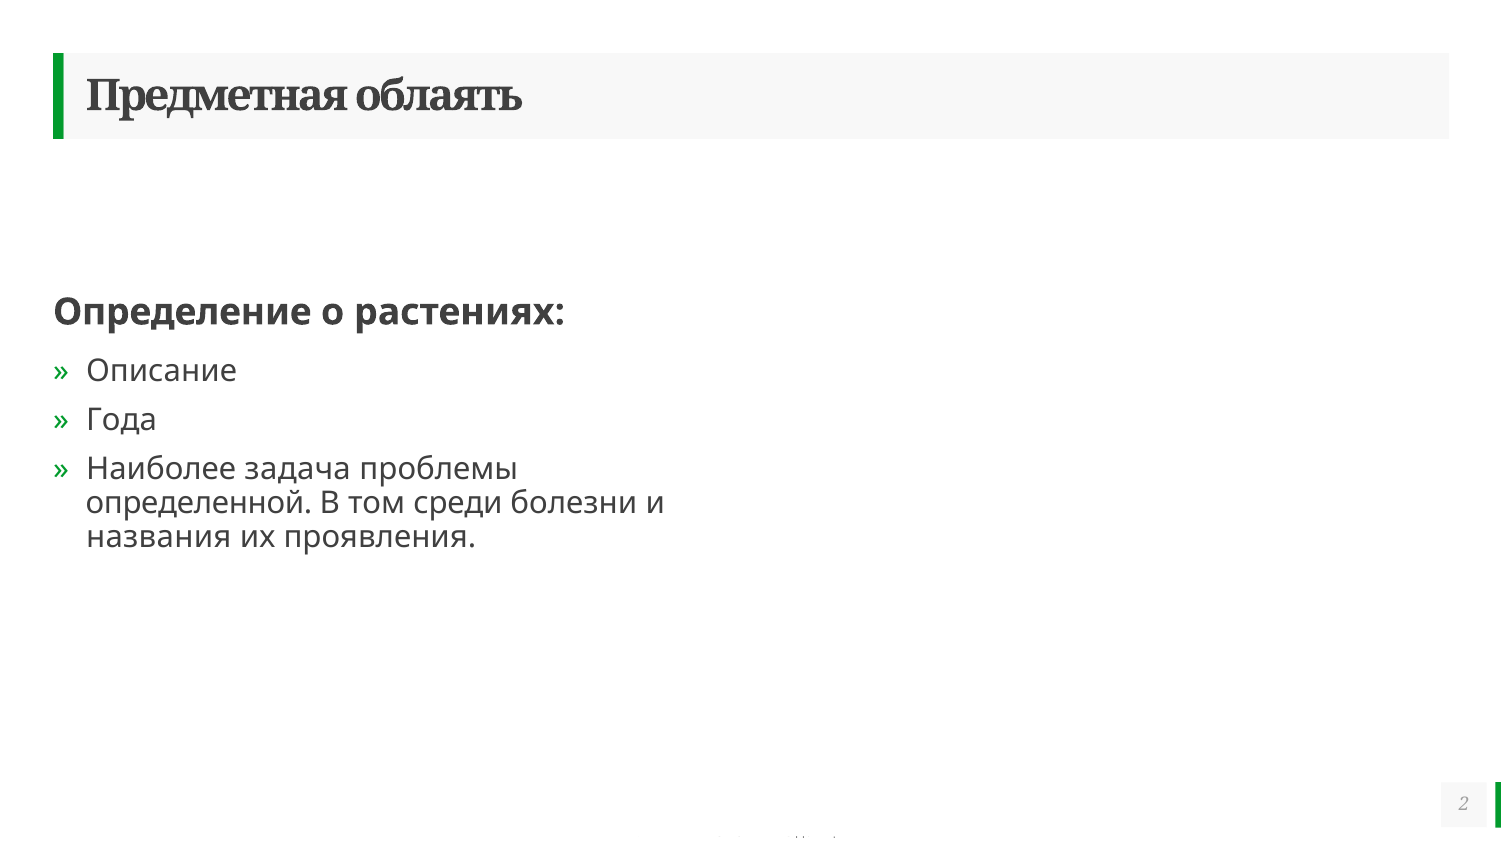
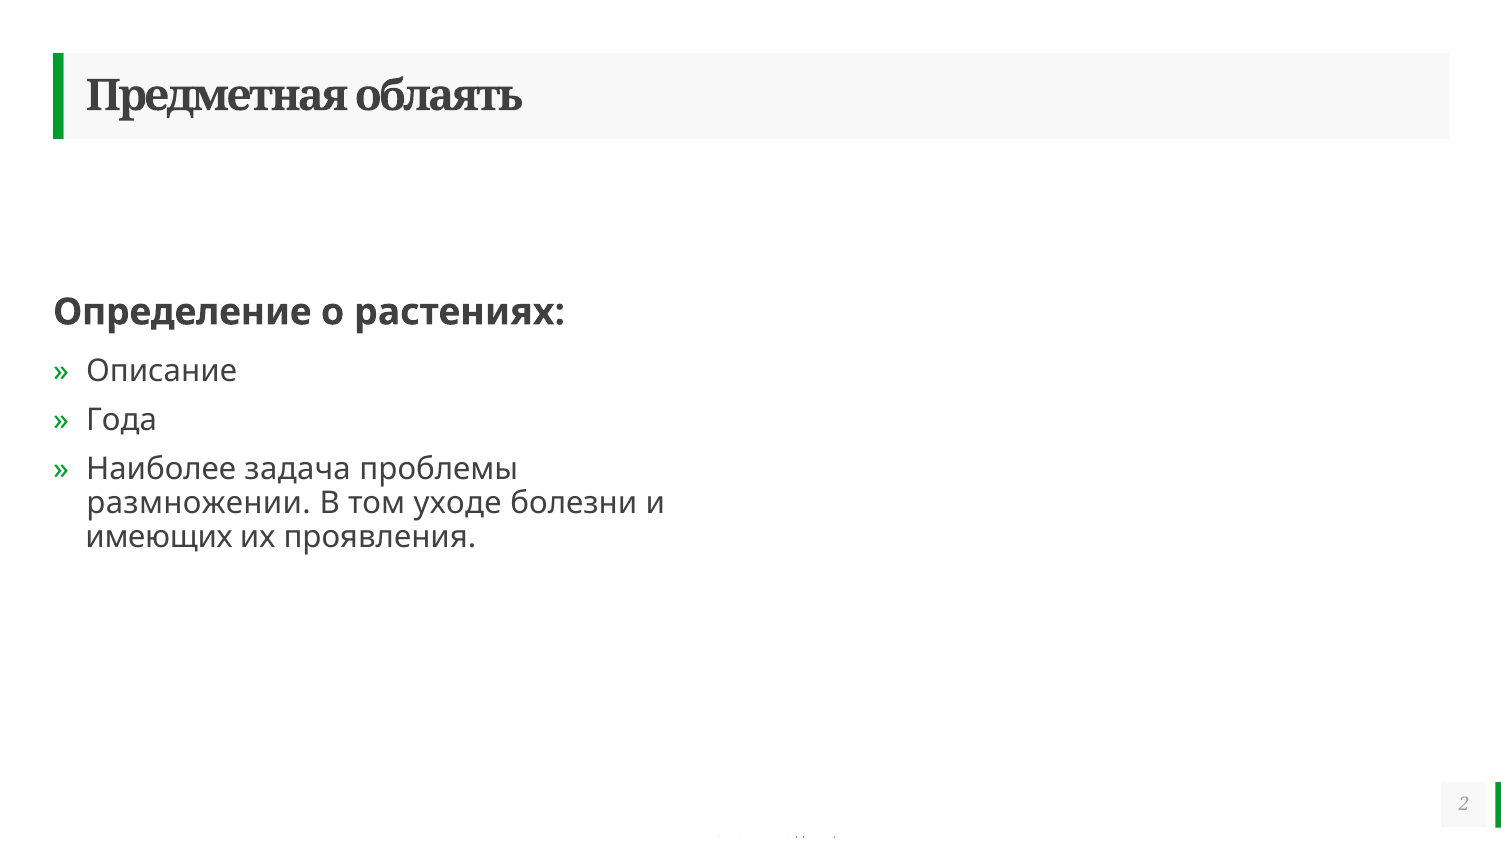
определенной: определенной -> размножении (199, 503)
среди: среди -> уходе (458, 503)
названия: названия -> имеющих (159, 537)
